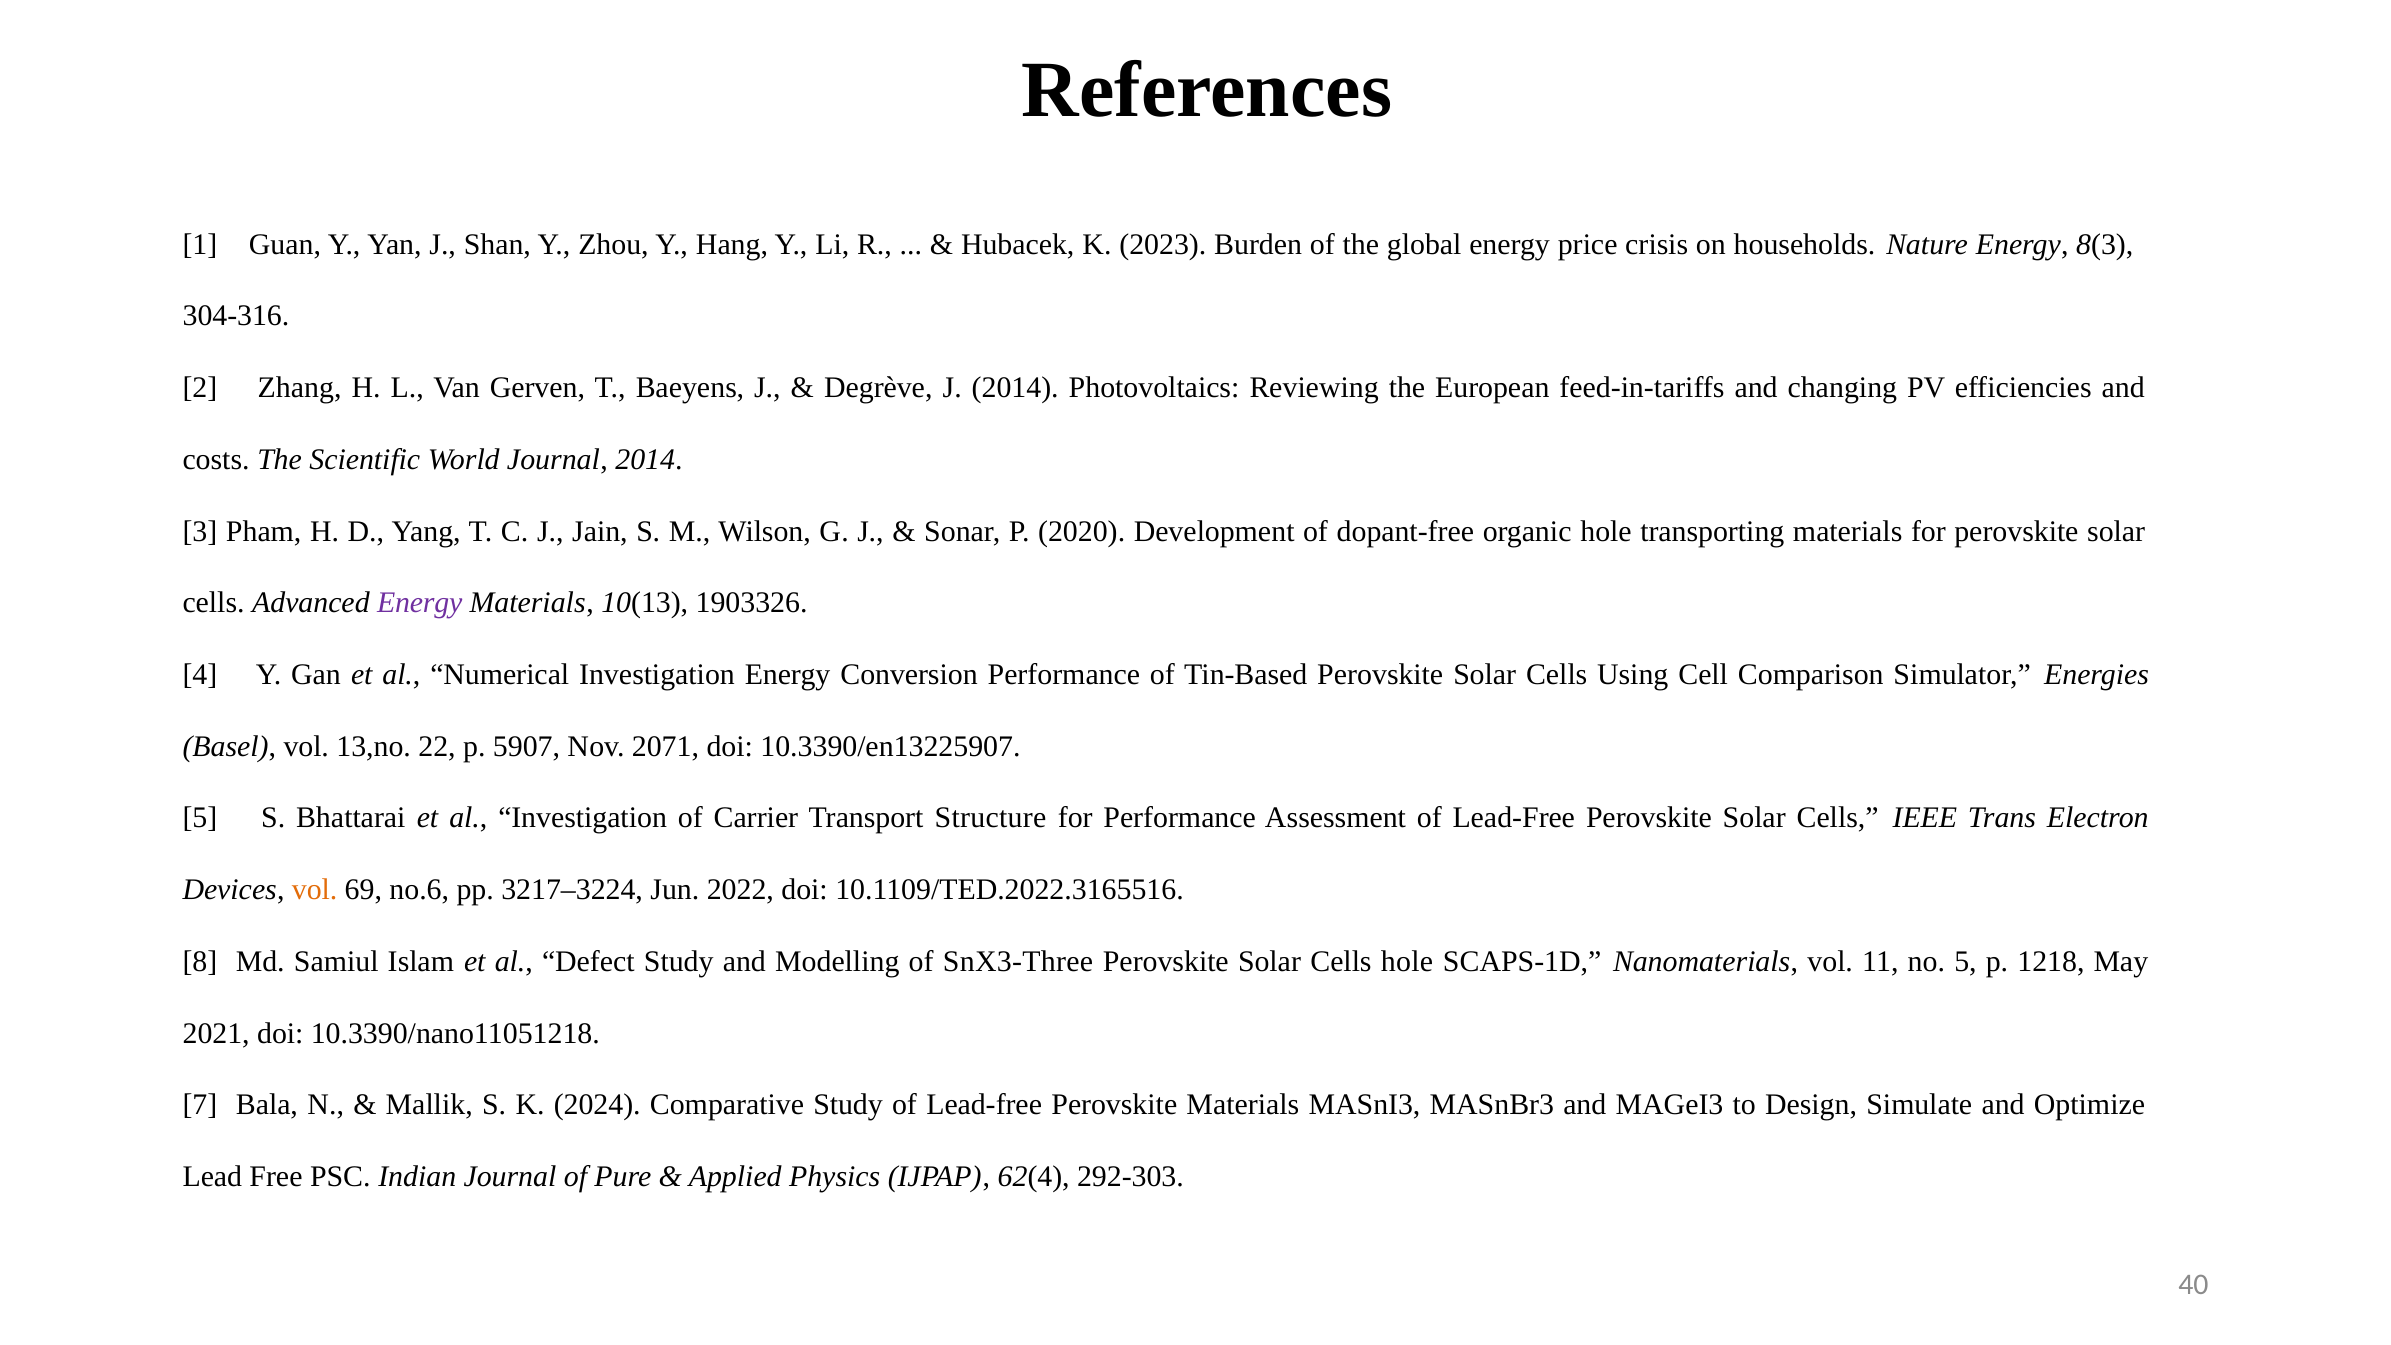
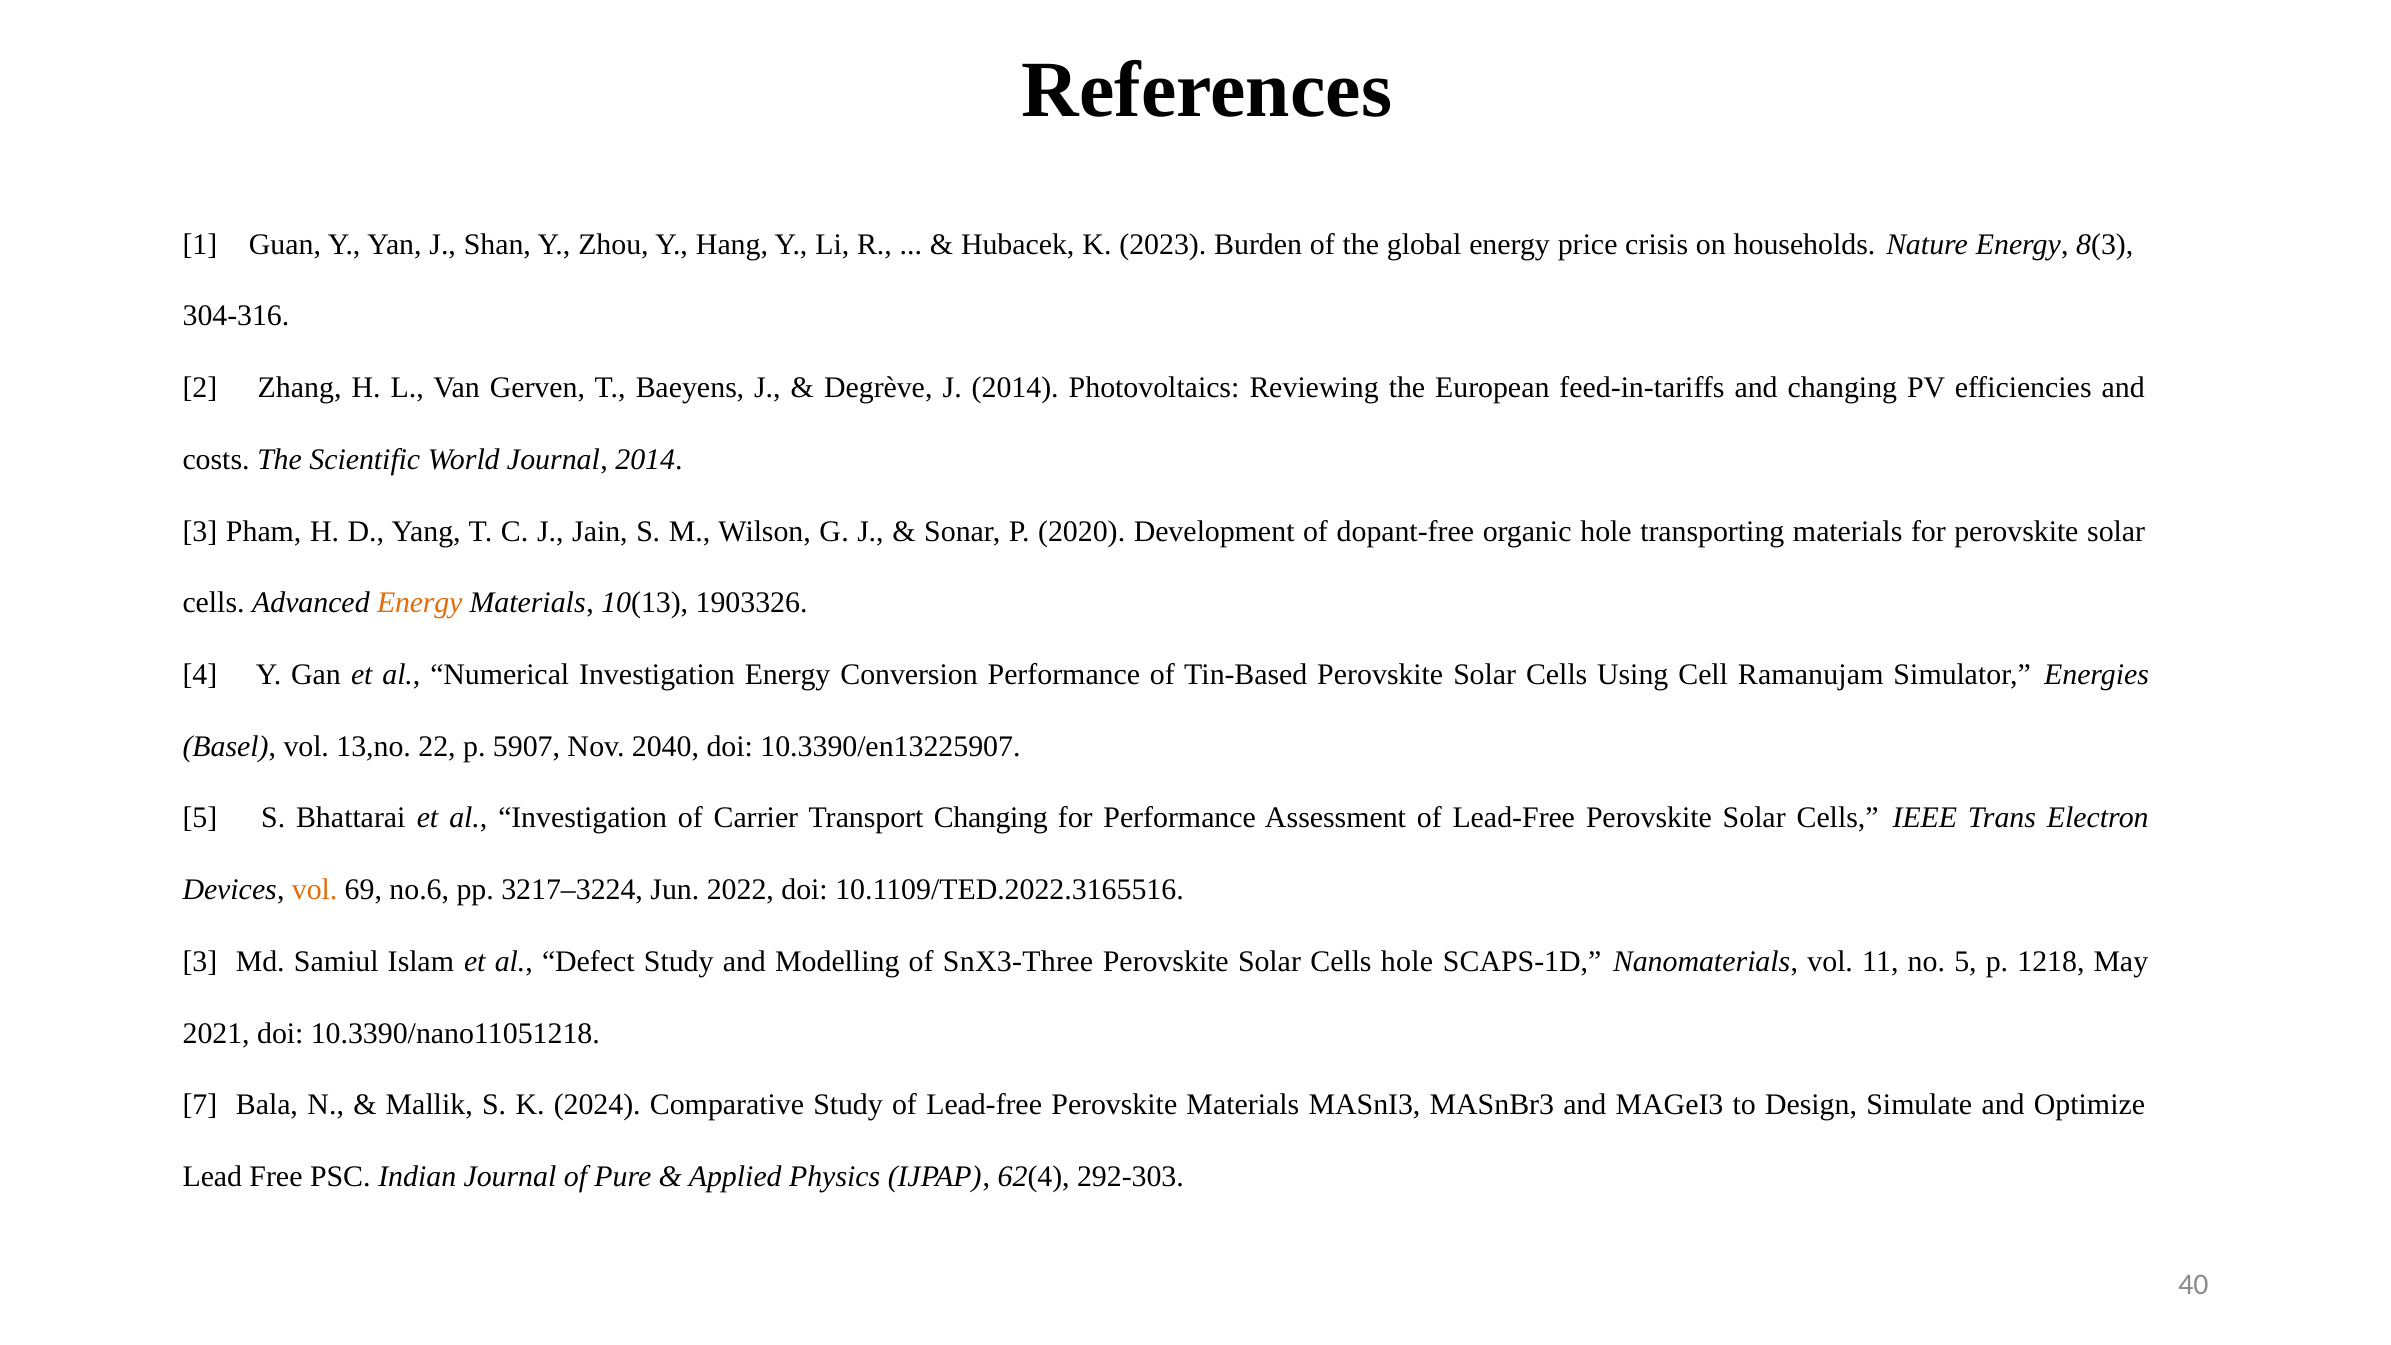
Energy colour: purple -> orange (420, 603)
Comparison: Comparison -> Ramanujam (1811, 675)
2071: 2071 -> 2040 (665, 746)
Transport Structure: Structure -> Changing (991, 818)
8: 8 -> 3 (200, 962)
